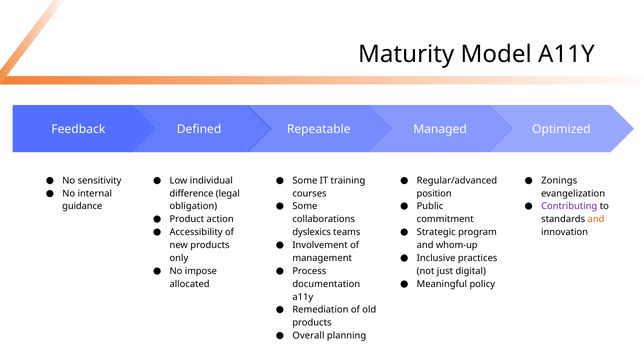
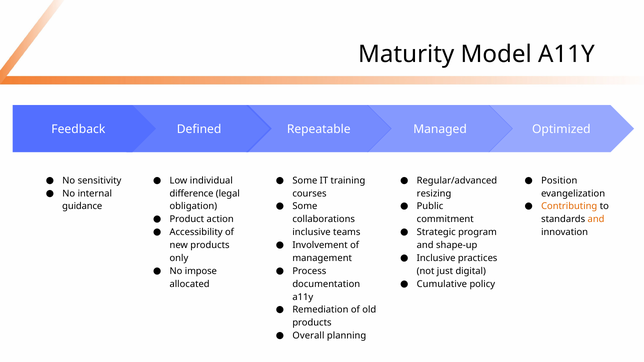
Zonings: Zonings -> Position (559, 181)
position: position -> resizing (434, 194)
Contributing colour: purple -> orange (569, 207)
dyslexics: dyslexics -> inclusive (312, 232)
whom-up: whom-up -> shape-up (457, 245)
Meaningful: Meaningful -> Cumulative (442, 284)
